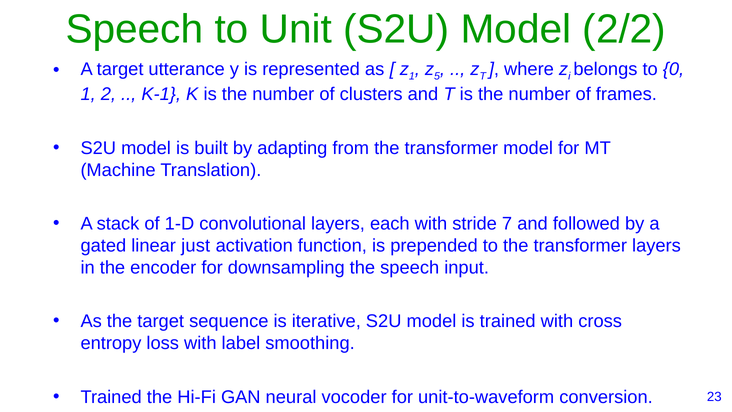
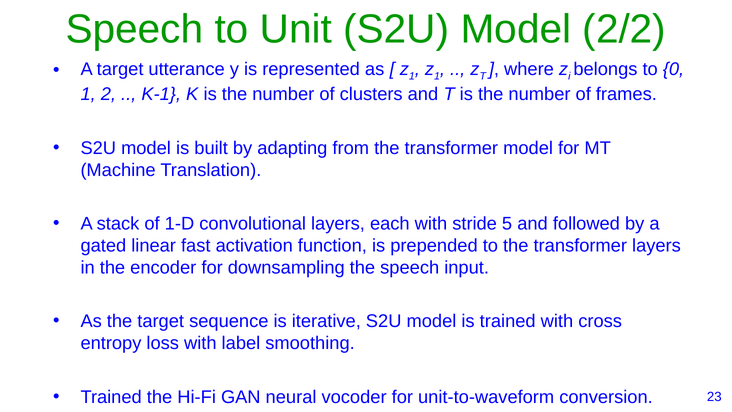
5: 5 -> 1 (437, 76)
7: 7 -> 5 (507, 224)
just: just -> fast (196, 245)
